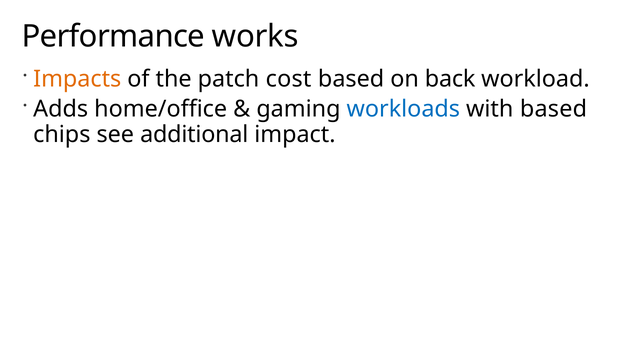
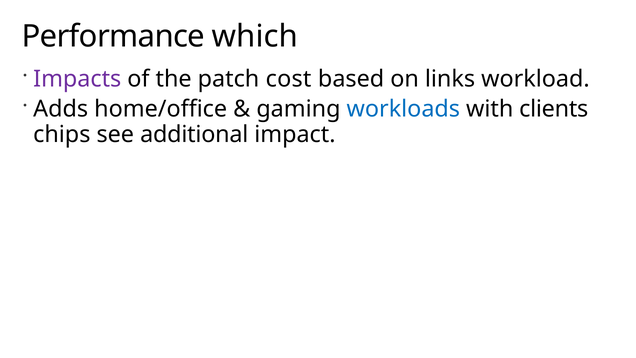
works: works -> which (255, 36)
Impacts colour: orange -> purple (77, 79)
back: back -> links (450, 79)
with based: based -> clients (554, 109)
